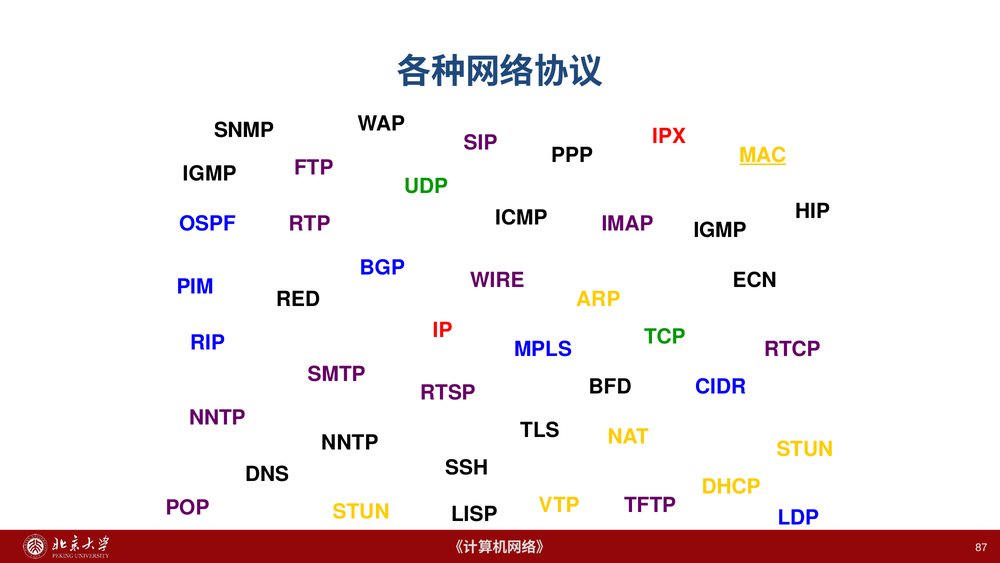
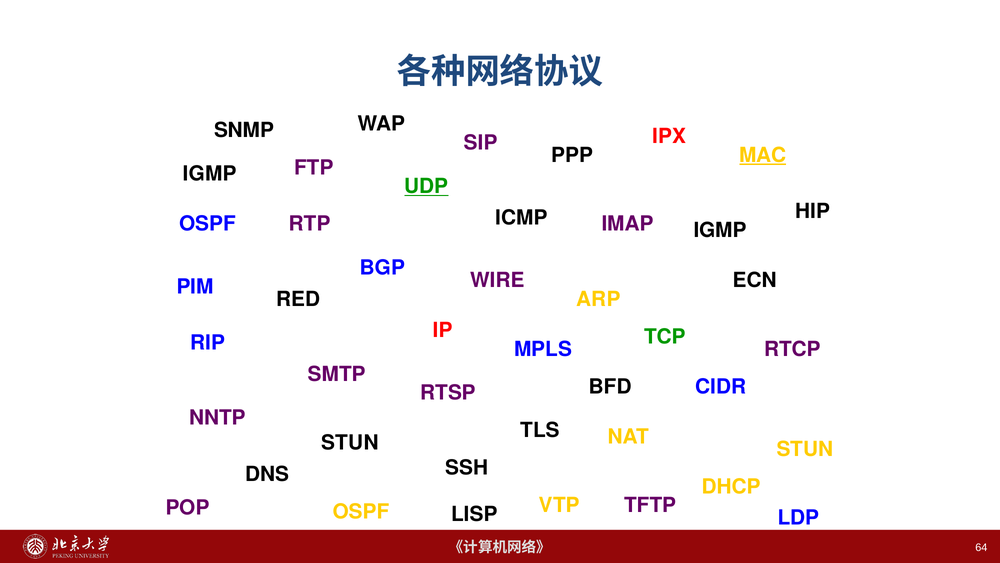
UDP underline: none -> present (426, 186)
NNTP: NNTP -> STUN (350, 443)
STUN: STUN -> OSPF (361, 511)
87: 87 -> 64 (981, 547)
